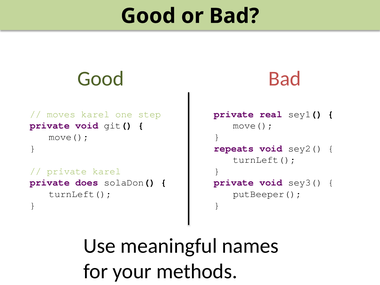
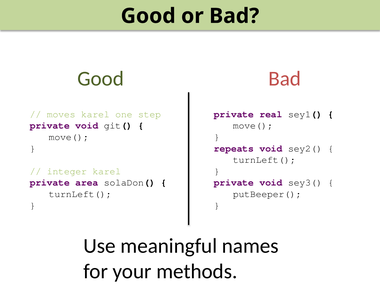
private: private -> integer (67, 171)
does: does -> area (87, 183)
